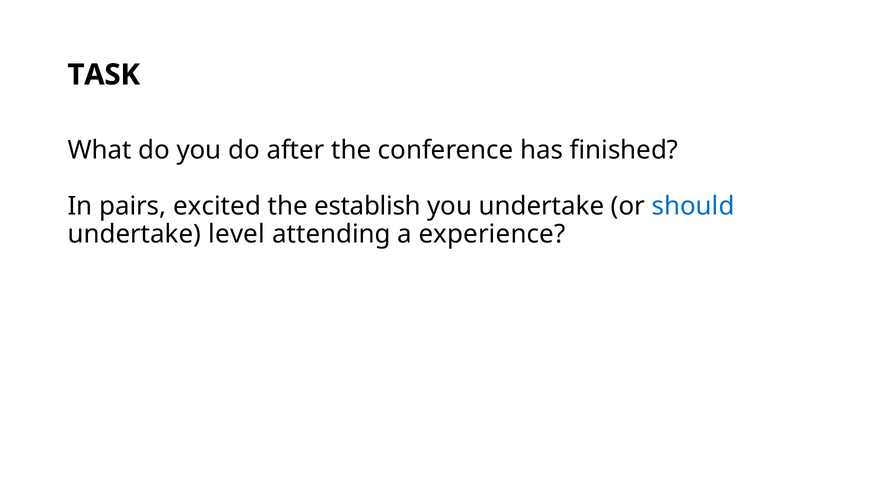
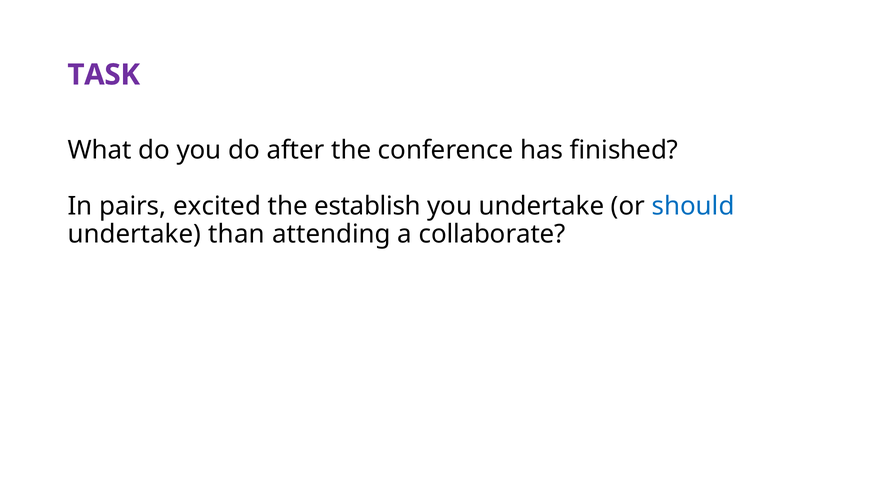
TASK colour: black -> purple (104, 75)
level: level -> than (237, 234)
experience: experience -> collaborate (492, 234)
